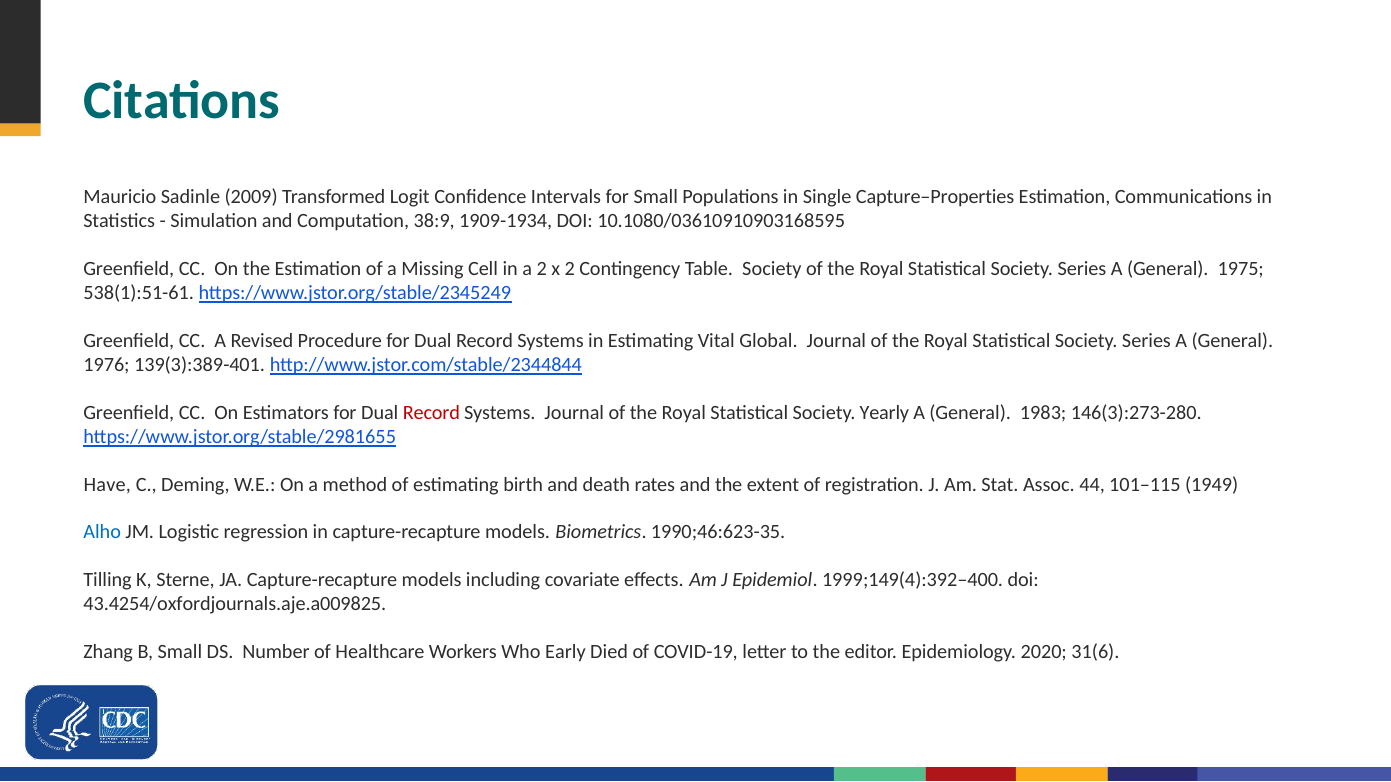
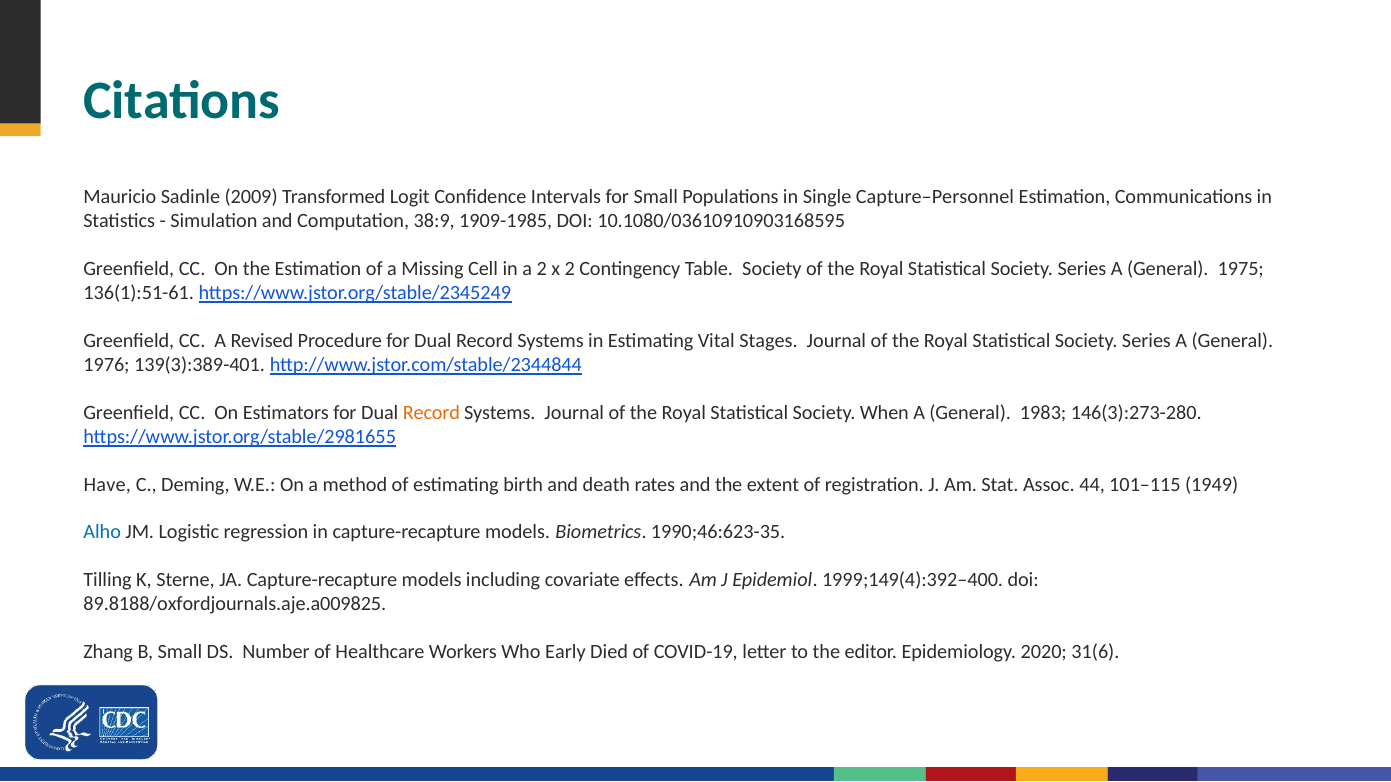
Capture–Properties: Capture–Properties -> Capture–Personnel (935, 197)
1909-1934: 1909-1934 -> 1909-1985 (506, 221)
538(1):51-61: 538(1):51-61 -> 136(1):51-61 (139, 293)
Global: Global -> Stages (768, 341)
Record colour: red -> orange (431, 413)
Yearly: Yearly -> When (884, 413)
43.4254/oxfordjournals.aje.a009825: 43.4254/oxfordjournals.aje.a009825 -> 89.8188/oxfordjournals.aje.a009825 (235, 604)
